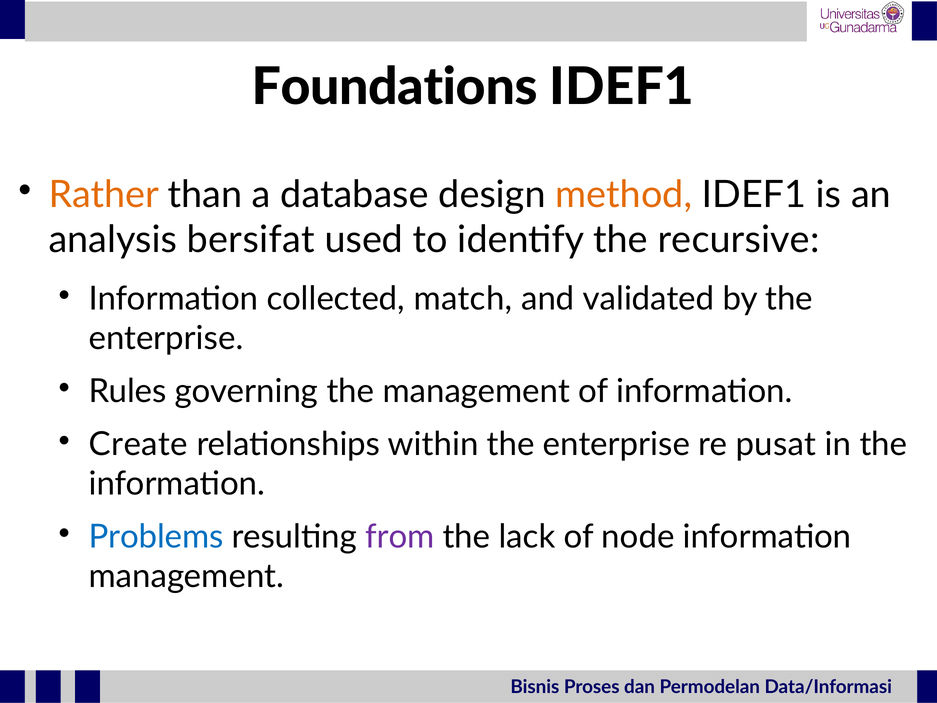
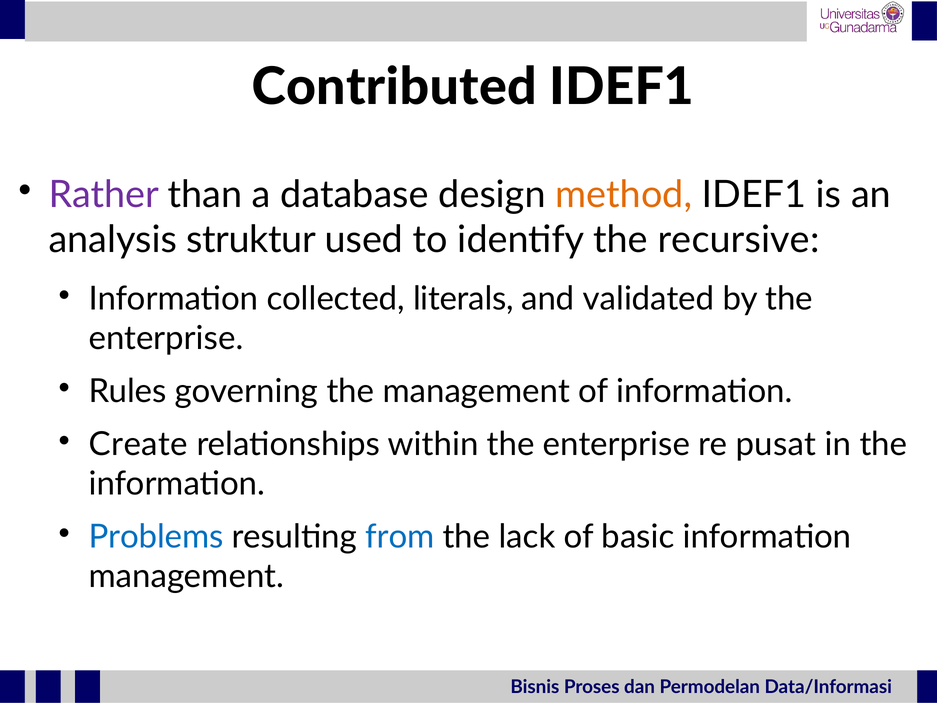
Foundations: Foundations -> Contributed (394, 87)
Rather colour: orange -> purple (104, 195)
bersifat: bersifat -> struktur (251, 240)
match: match -> literals (463, 299)
from colour: purple -> blue (400, 537)
node: node -> basic (638, 537)
